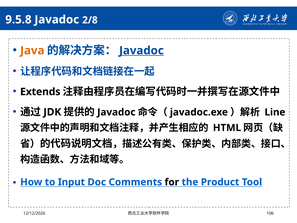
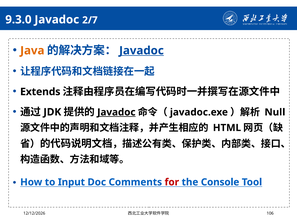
9.5.8: 9.5.8 -> 9.3.0 (18, 20)
2/8: 2/8 -> 2/7 (90, 20)
Javadoc underline: none -> present (116, 112)
Line: Line -> Null (275, 112)
for colour: black -> red (172, 182)
Product: Product -> Console (220, 182)
